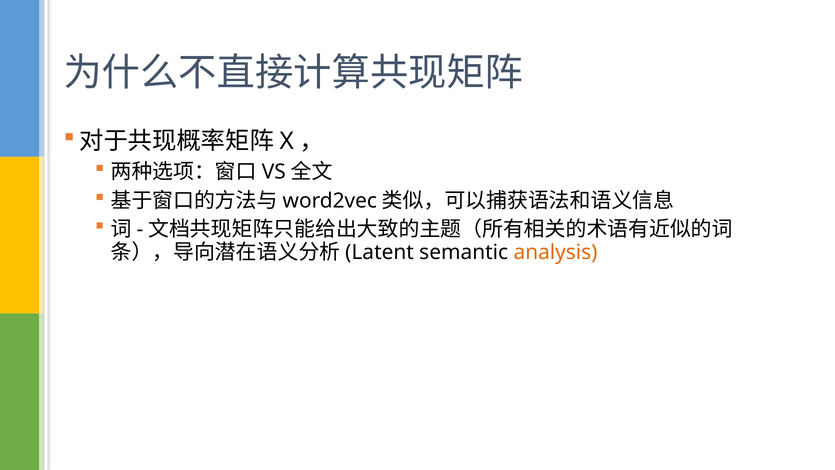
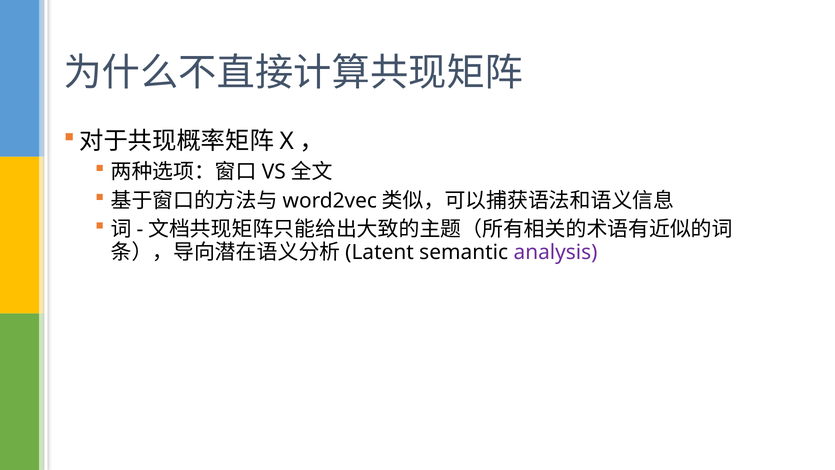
analysis colour: orange -> purple (556, 252)
